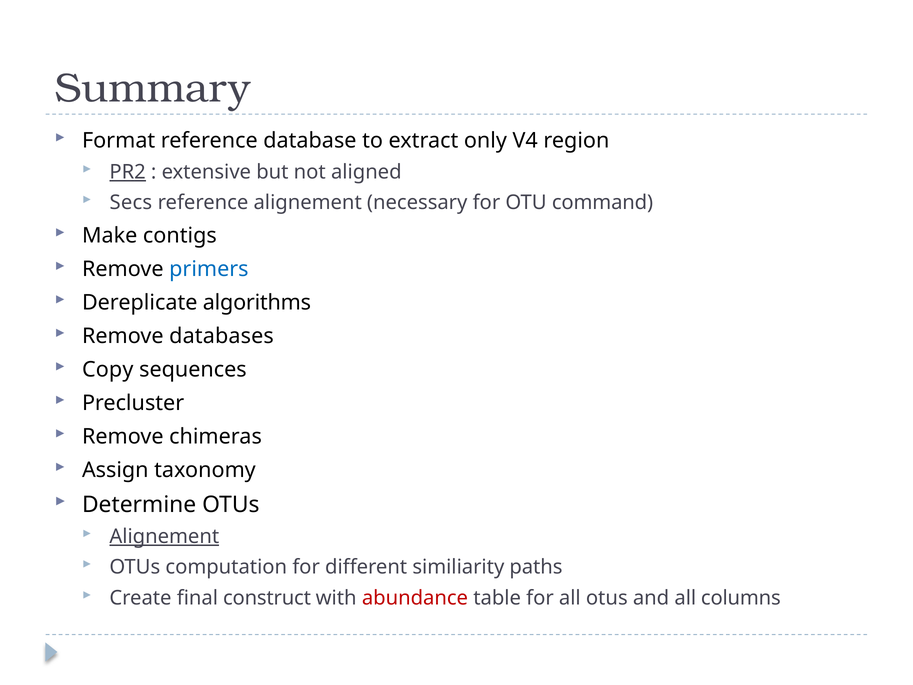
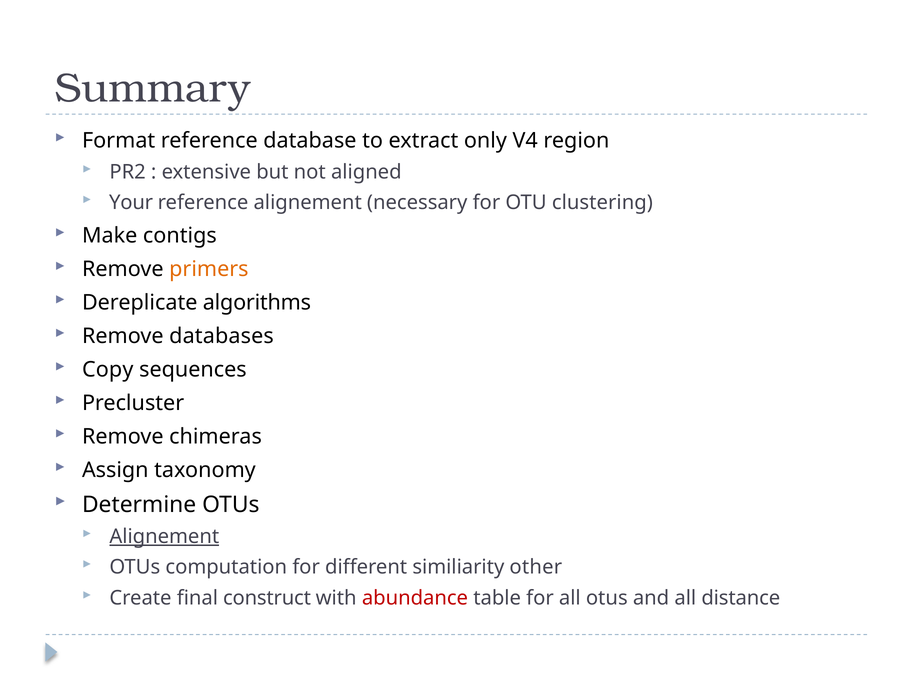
PR2 underline: present -> none (128, 172)
Secs: Secs -> Your (131, 203)
command: command -> clustering (602, 203)
primers colour: blue -> orange (209, 269)
paths: paths -> other (536, 567)
columns: columns -> distance (741, 598)
